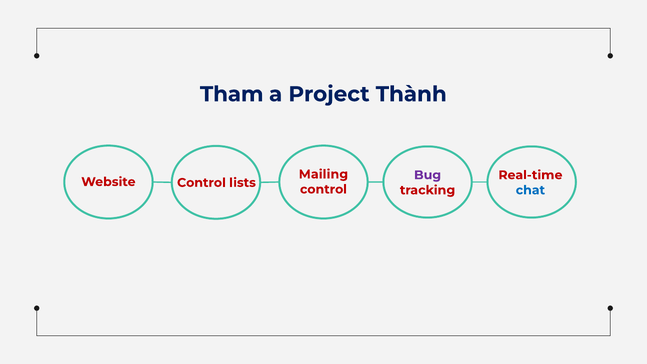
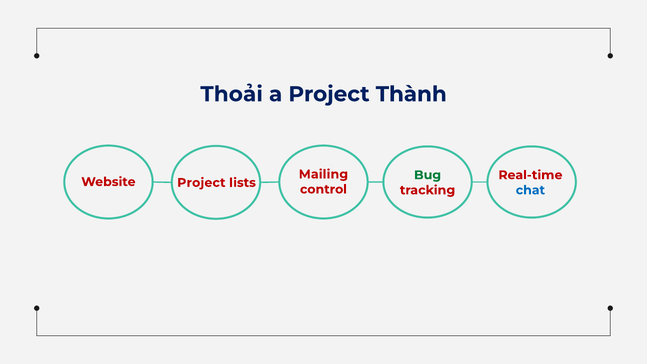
Tham: Tham -> Thoải (232, 94)
Bug colour: purple -> green (428, 175)
Website Control: Control -> Project (201, 183)
